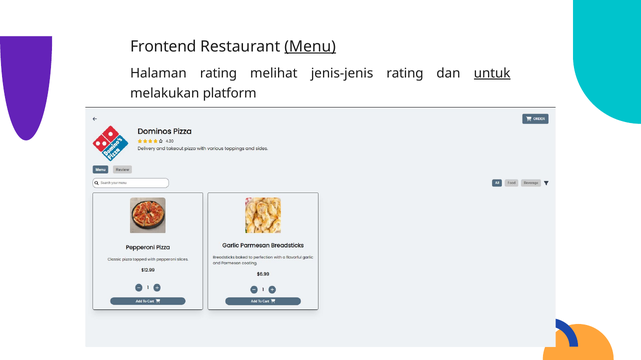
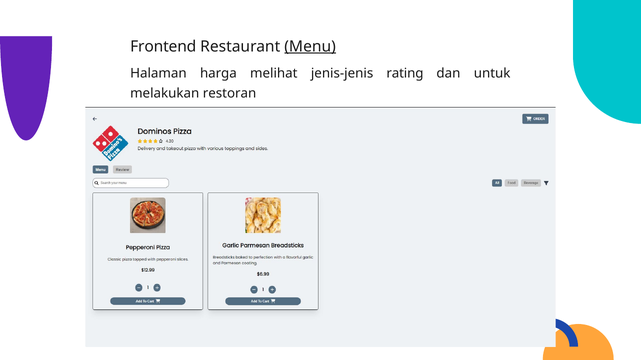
Halaman rating: rating -> harga (218, 73)
untuk underline: present -> none (492, 73)
platform: platform -> restoran (230, 93)
